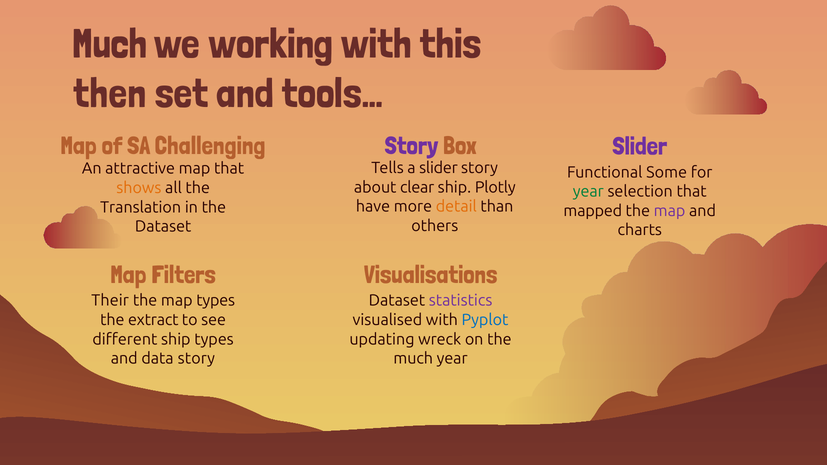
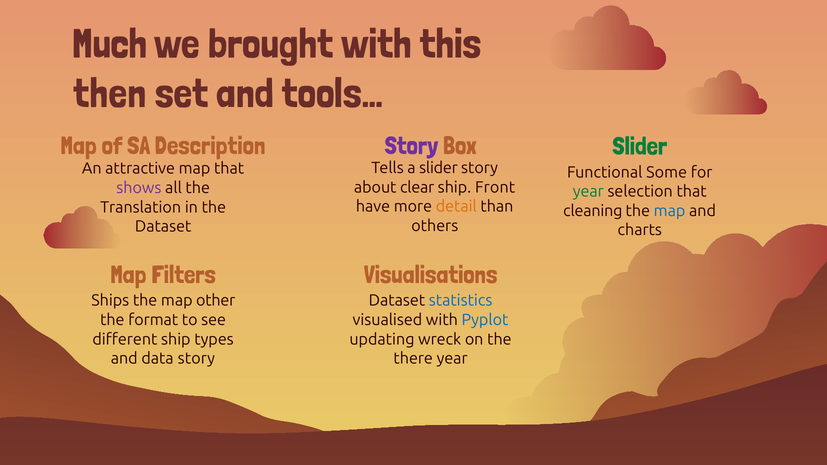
working: working -> brought (271, 44)
Challenging: Challenging -> Description (210, 146)
Slider colour: purple -> green (640, 147)
Plotly: Plotly -> Front (495, 187)
shows colour: orange -> purple (139, 188)
mapped: mapped -> cleaning (593, 211)
map colour: purple -> blue (670, 211)
Their: Their -> Ships (110, 301)
map types: types -> other (216, 301)
statistics colour: purple -> blue (461, 301)
extract: extract -> format (153, 320)
much: much -> there (413, 359)
